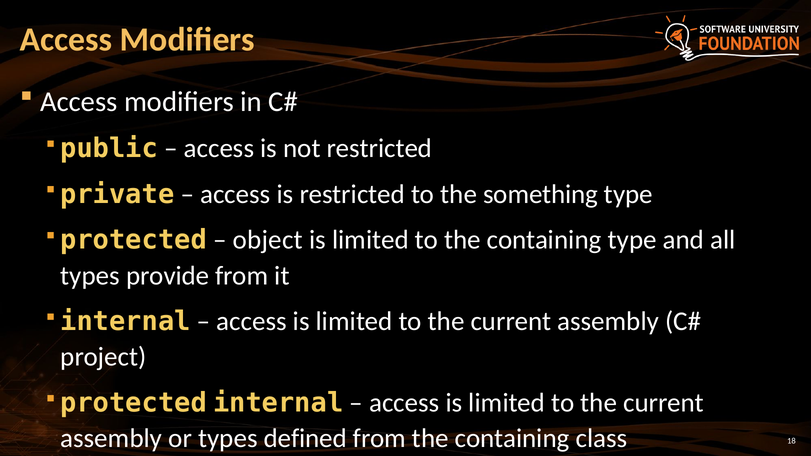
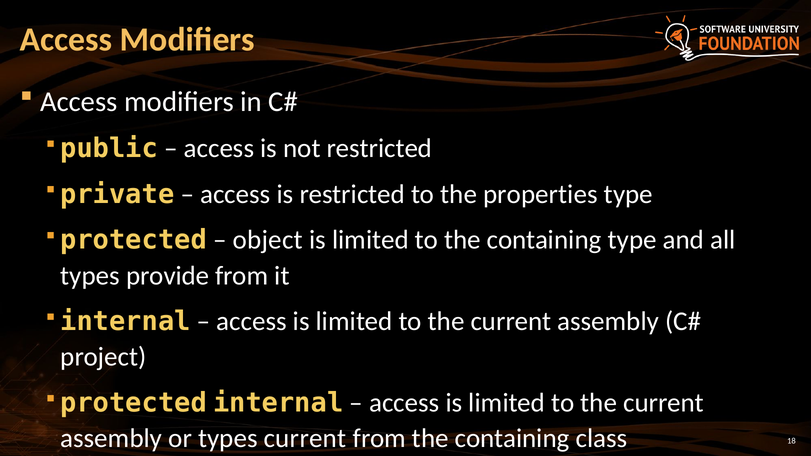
something: something -> properties (540, 194)
types defined: defined -> current (305, 439)
